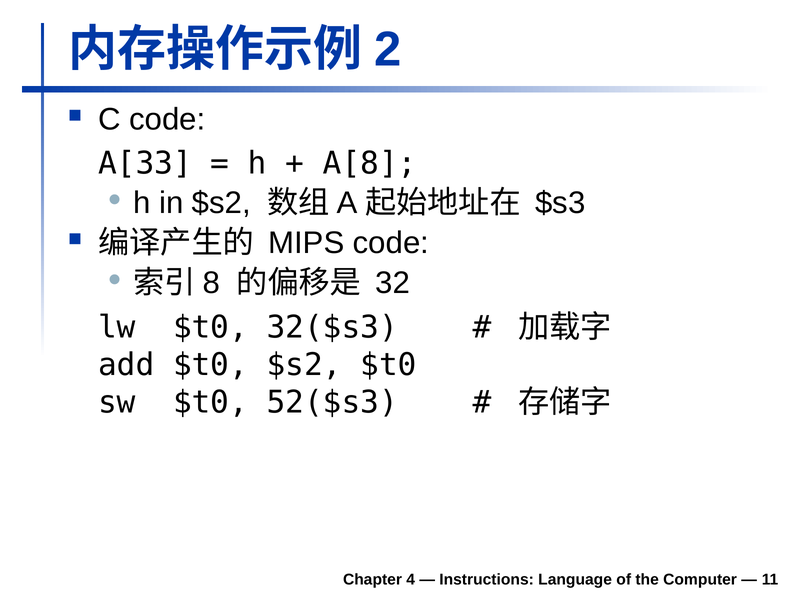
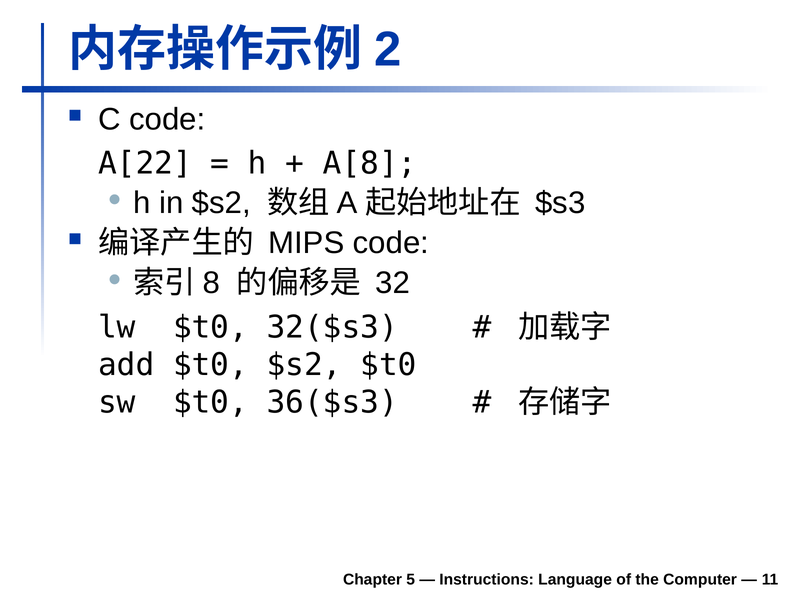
A[33: A[33 -> A[22 (145, 164)
52($s3: 52($s3 -> 36($s3 (332, 402)
4: 4 -> 5 (411, 579)
